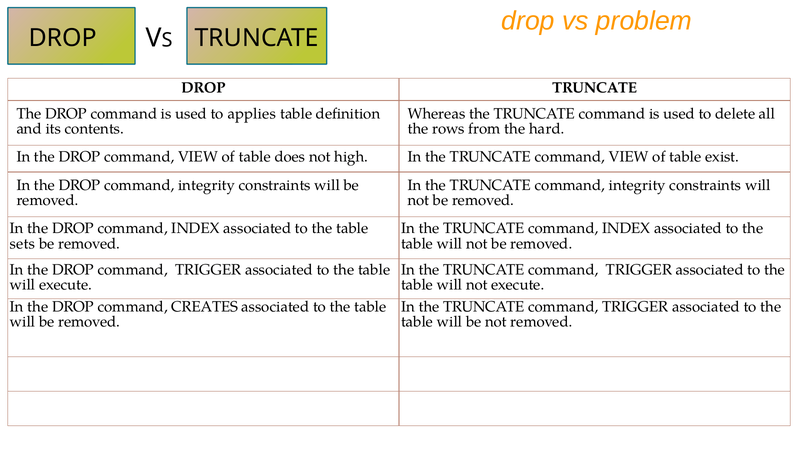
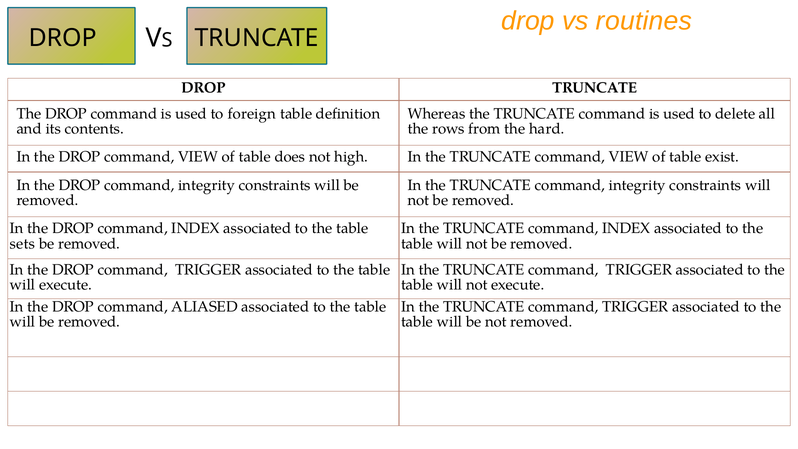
problem: problem -> routines (644, 21)
applies: applies -> foreign (252, 114)
CREATES: CREATES -> ALIASED (205, 307)
